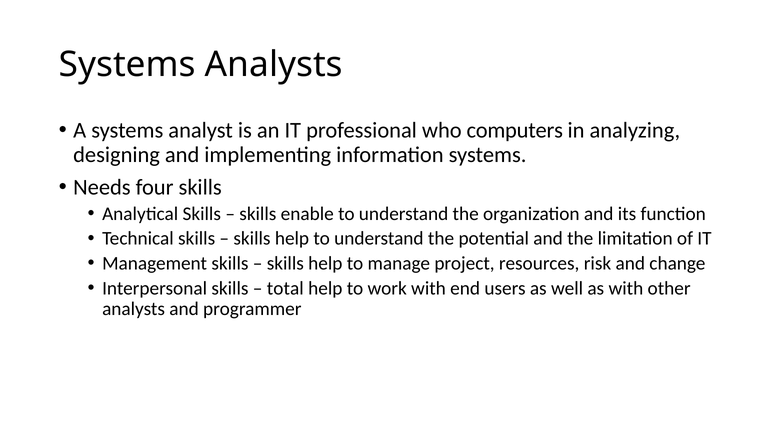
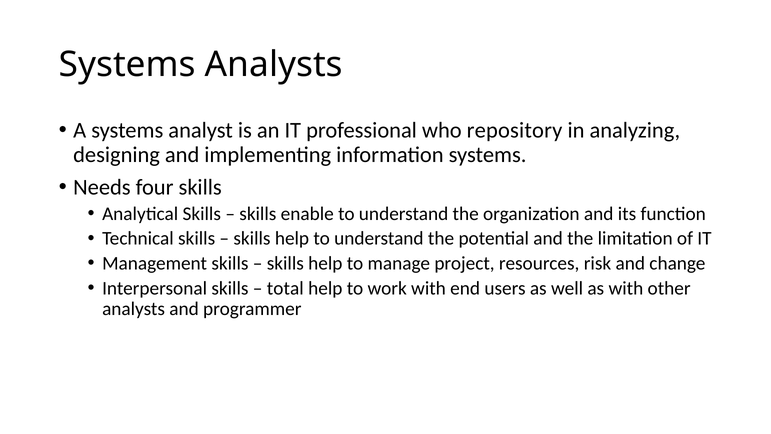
computers: computers -> repository (515, 130)
